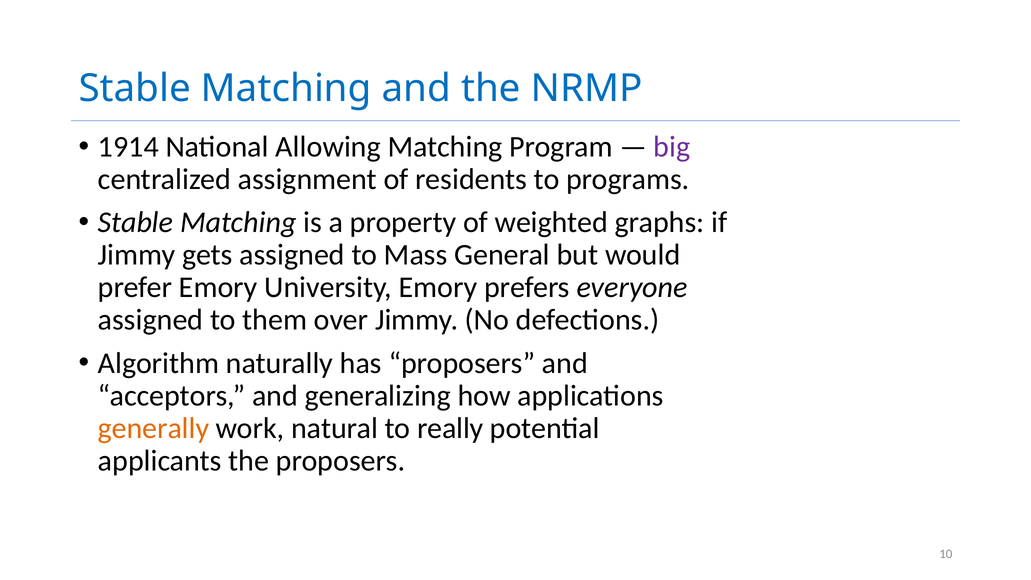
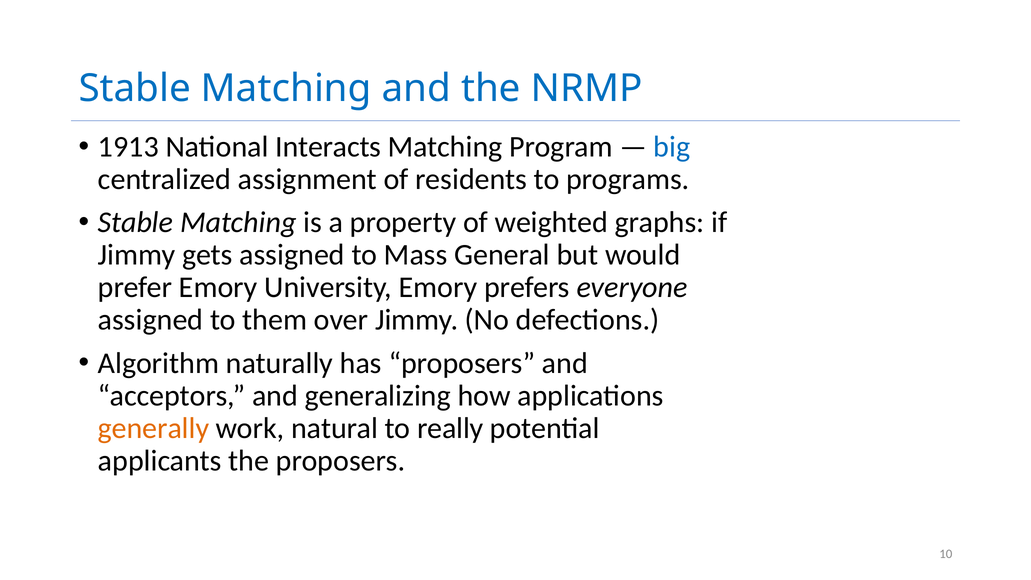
1914: 1914 -> 1913 (128, 147)
Allowing: Allowing -> Interacts (328, 147)
big colour: purple -> blue (672, 147)
